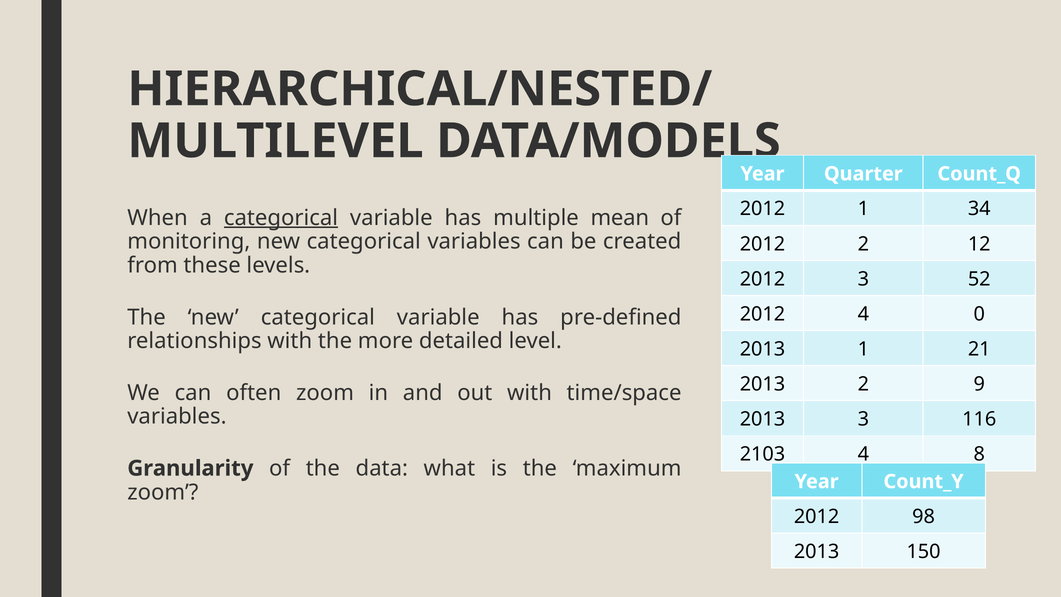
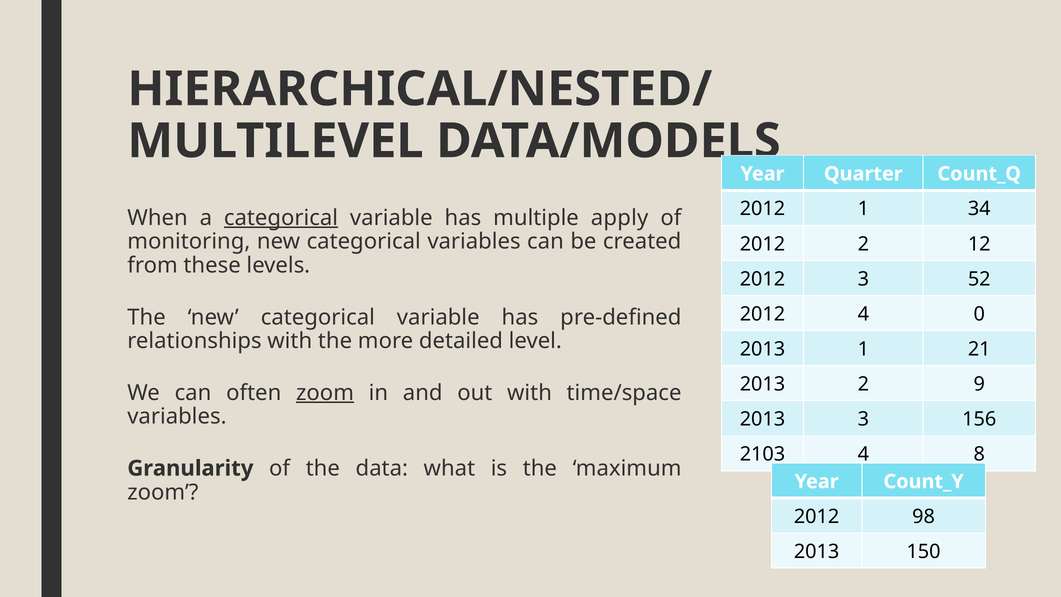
mean: mean -> apply (620, 218)
zoom underline: none -> present (325, 393)
116: 116 -> 156 (979, 419)
